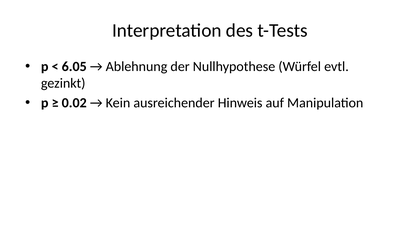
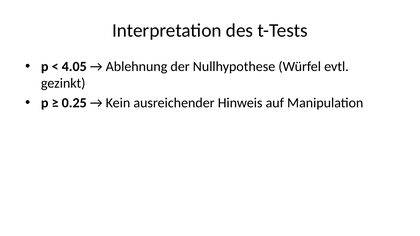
6.05: 6.05 -> 4.05 (74, 67)
0.02: 0.02 -> 0.25 (74, 103)
